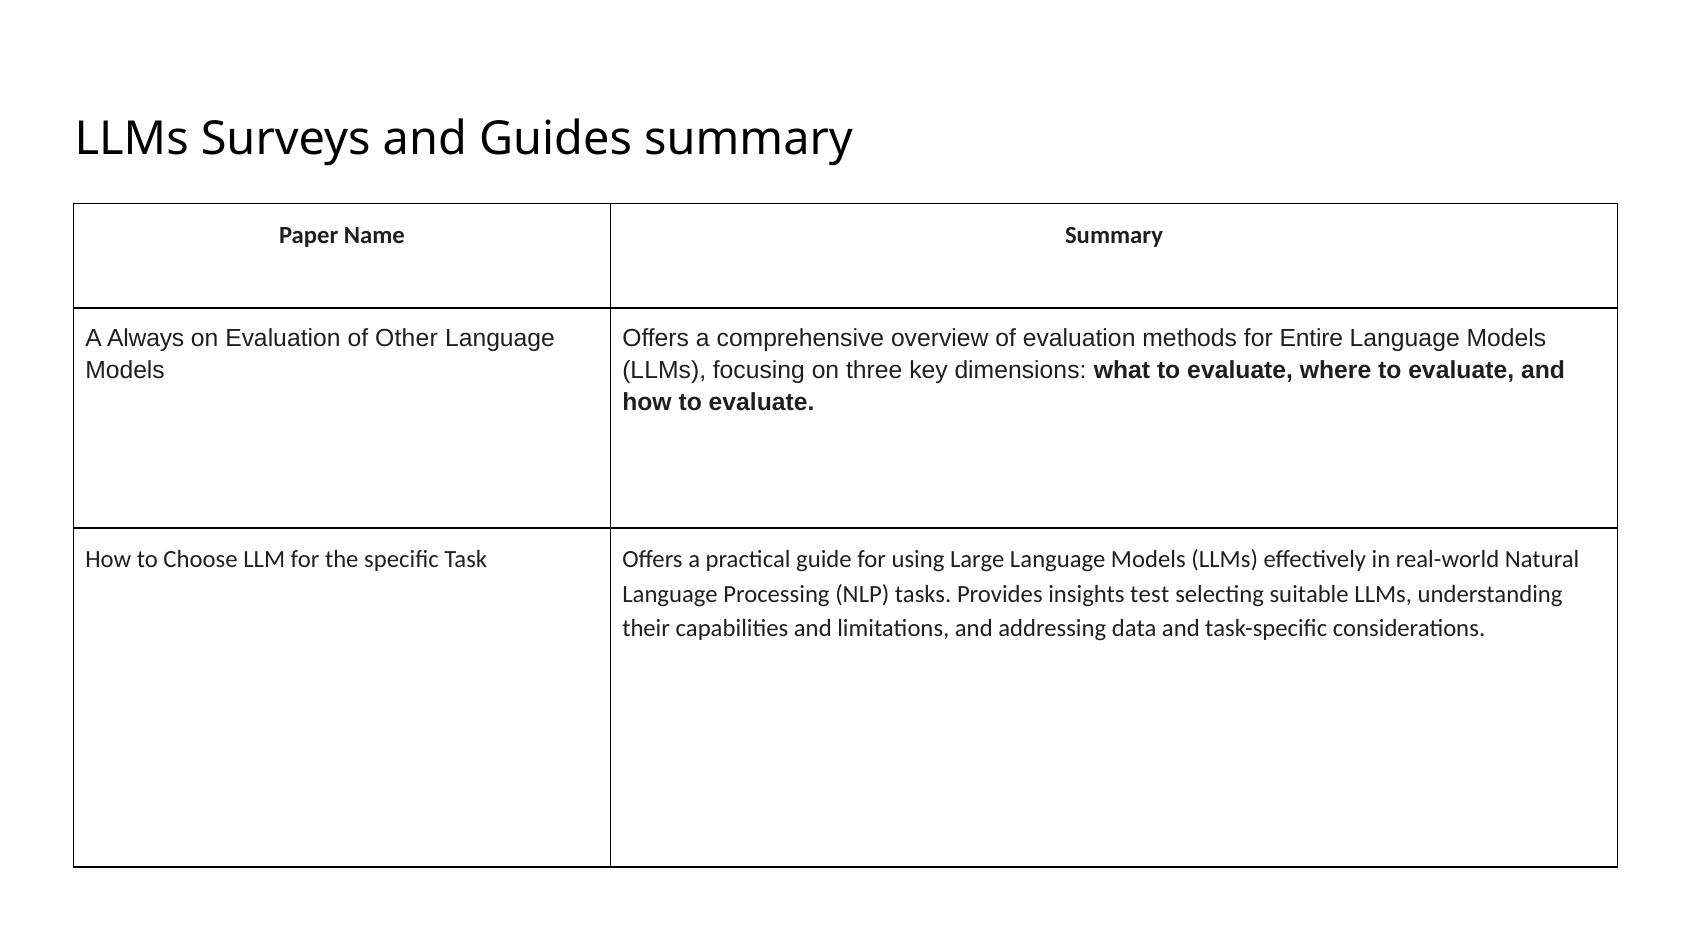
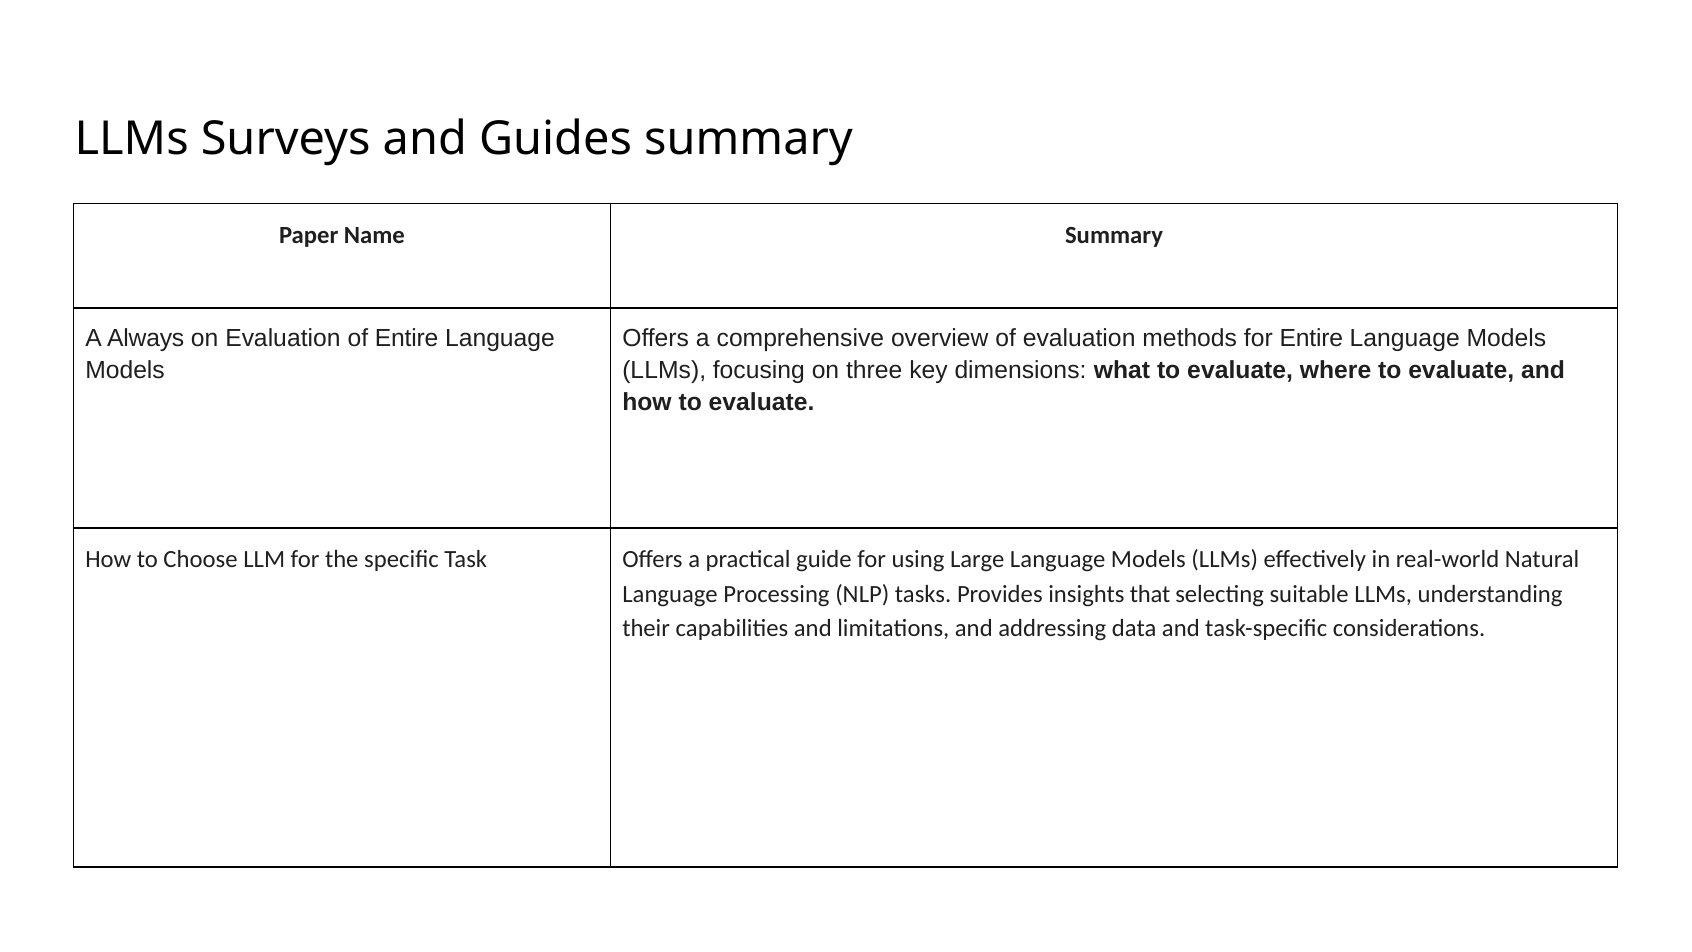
of Other: Other -> Entire (407, 338)
test: test -> that (1150, 594)
